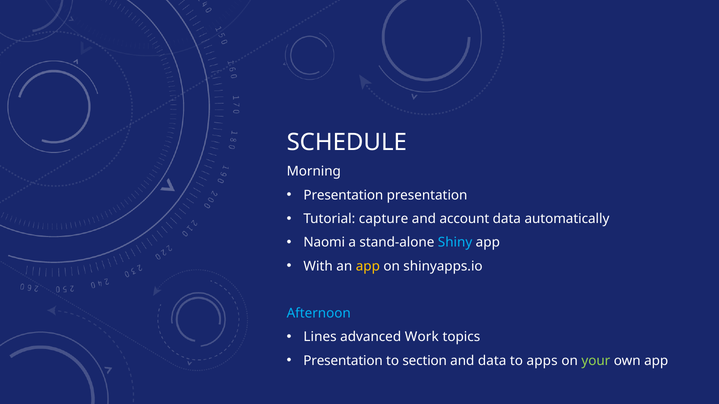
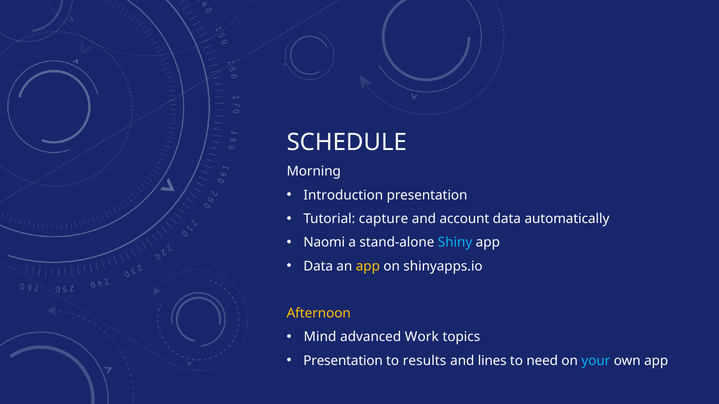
Presentation: Presentation -> Introduction (343, 195)
With: With -> Data (318, 266)
Afternoon colour: light blue -> yellow (319, 314)
Lines: Lines -> Mind (320, 337)
section: section -> results (425, 361)
and data: data -> lines (492, 361)
apps: apps -> need (542, 361)
your colour: light green -> light blue (596, 361)
